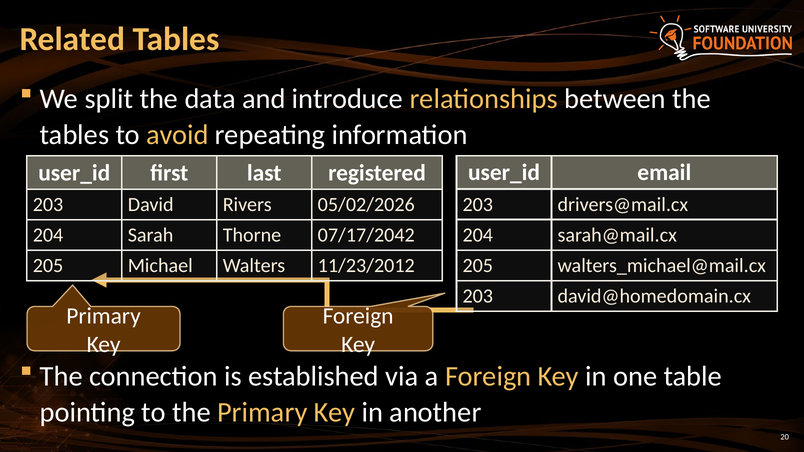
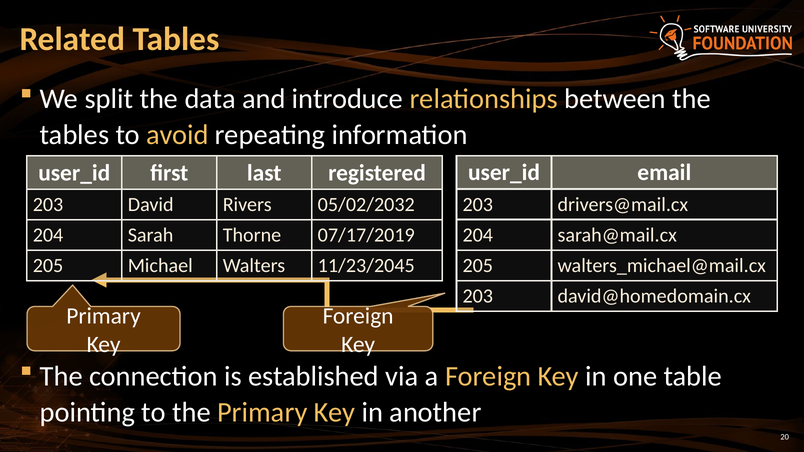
05/02/2026: 05/02/2026 -> 05/02/2032 (366, 205)
07/17/2042: 07/17/2042 -> 07/17/2019 (366, 235)
11/23/2012: 11/23/2012 -> 11/23/2045 (366, 266)
